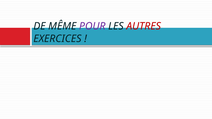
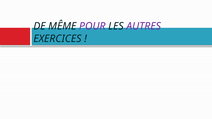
AUTRES colour: red -> purple (144, 26)
